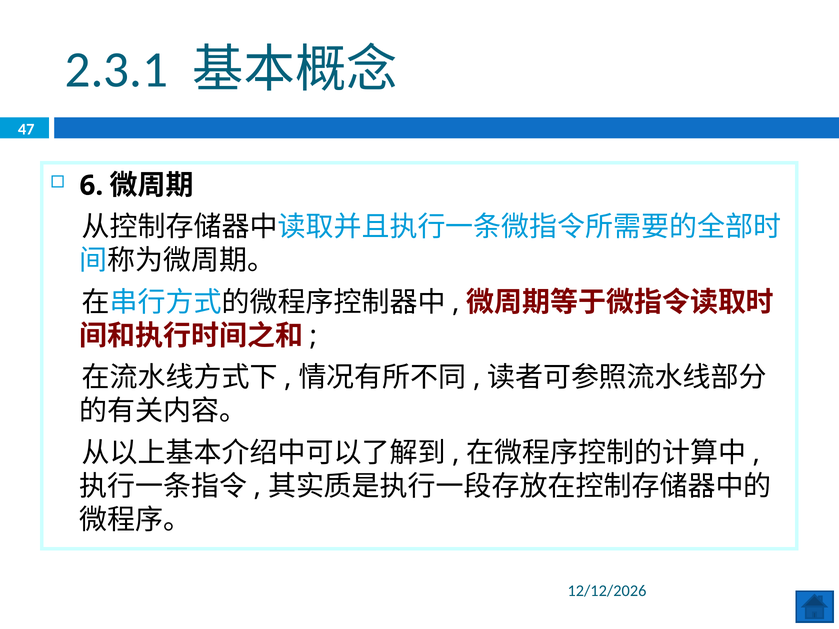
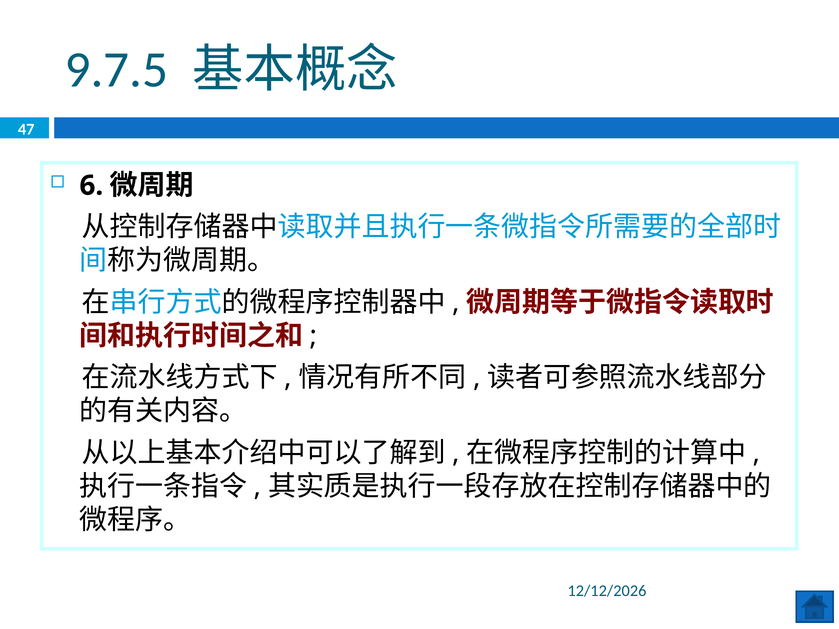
2.3.1: 2.3.1 -> 9.7.5 (116, 70)
